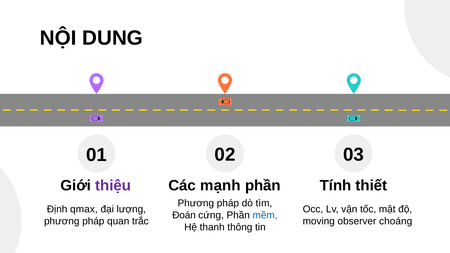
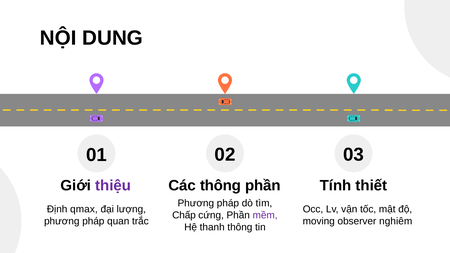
Các mạnh: mạnh -> thông (221, 186)
Đoán: Đoán -> Chấp (184, 215)
mềm colour: blue -> purple (265, 215)
choáng: choáng -> nghiêm (396, 221)
